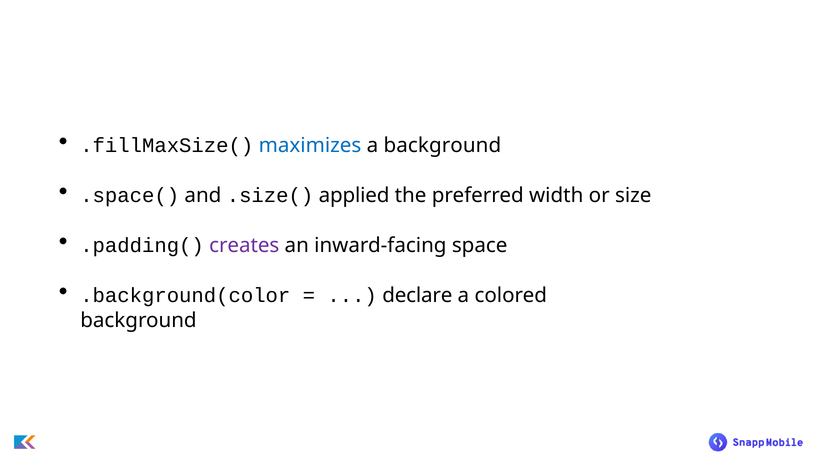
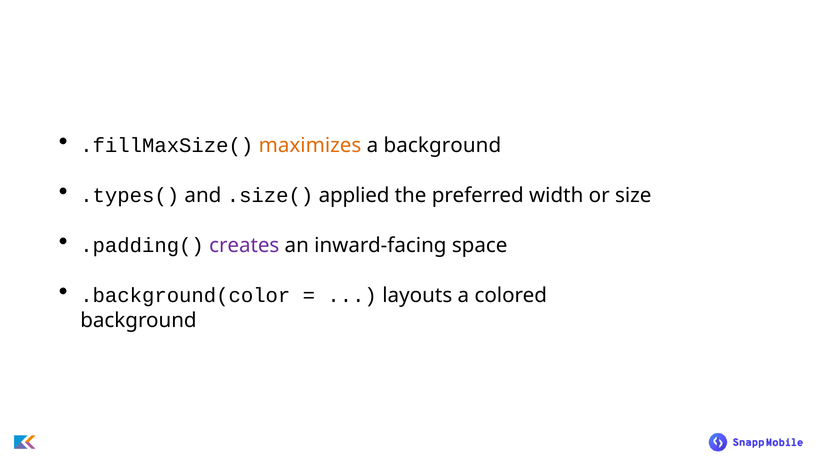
maximizes colour: blue -> orange (310, 146)
.space(: .space( -> .types( (130, 196)
declare: declare -> layouts (417, 296)
